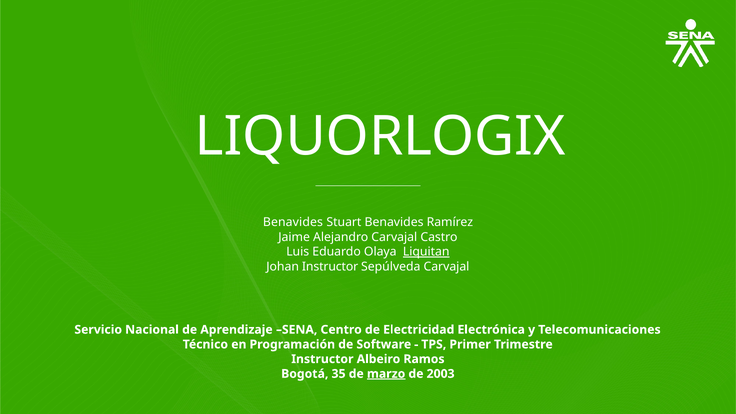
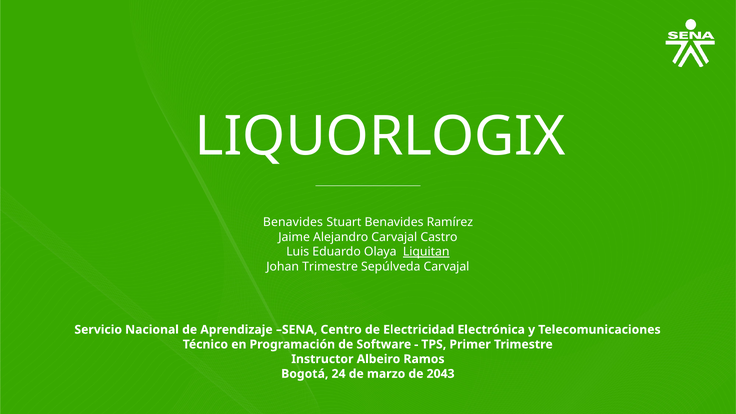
Johan Instructor: Instructor -> Trimestre (330, 266)
35: 35 -> 24 (339, 374)
marzo underline: present -> none (386, 374)
2003: 2003 -> 2043 (441, 374)
